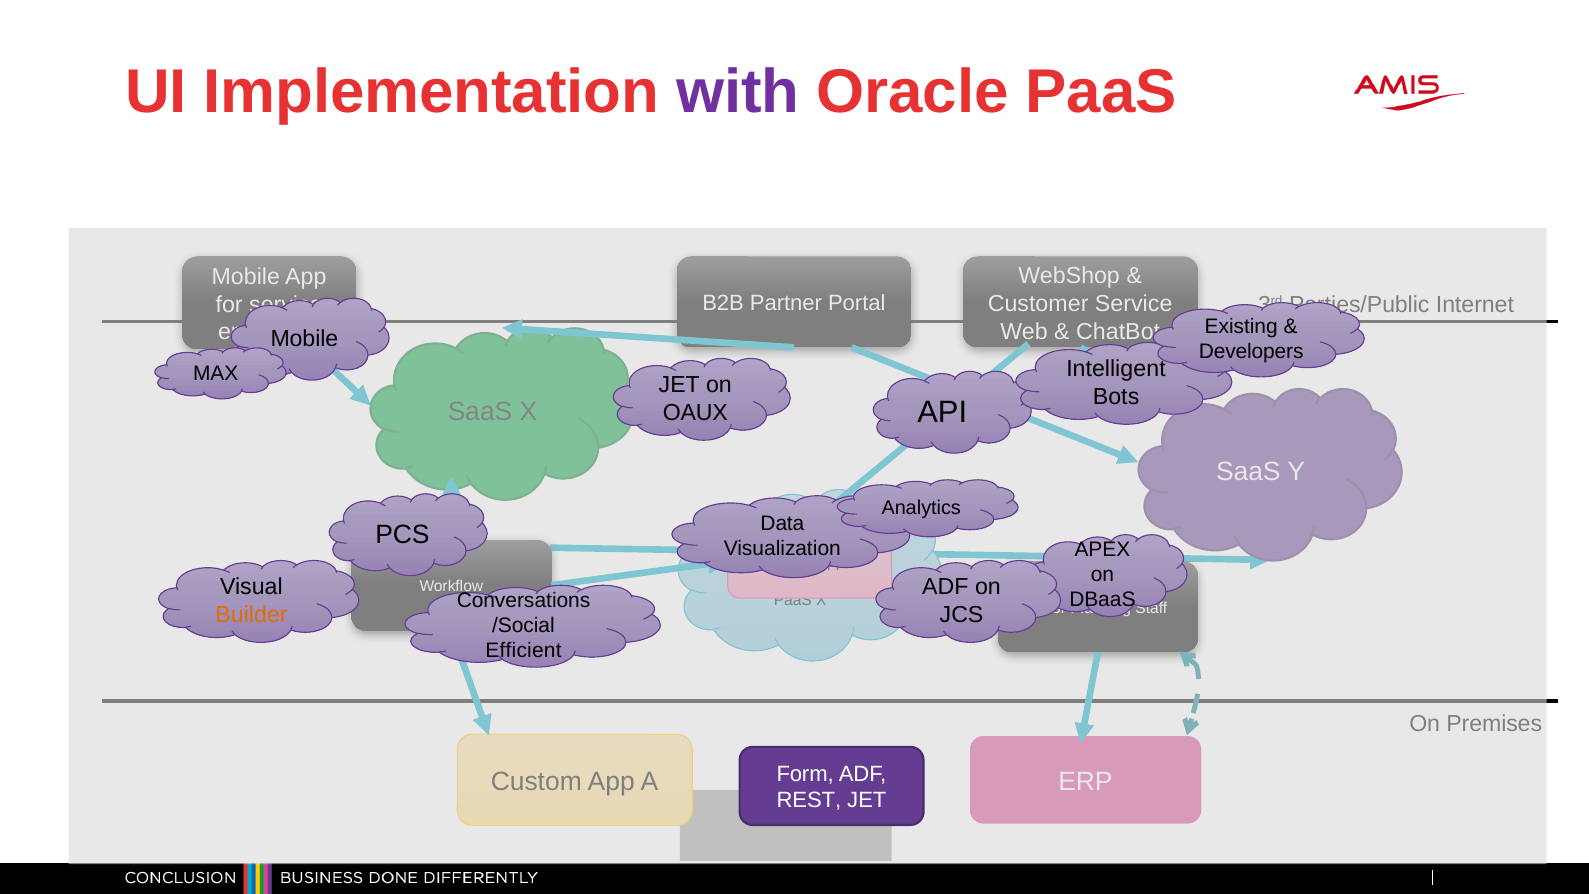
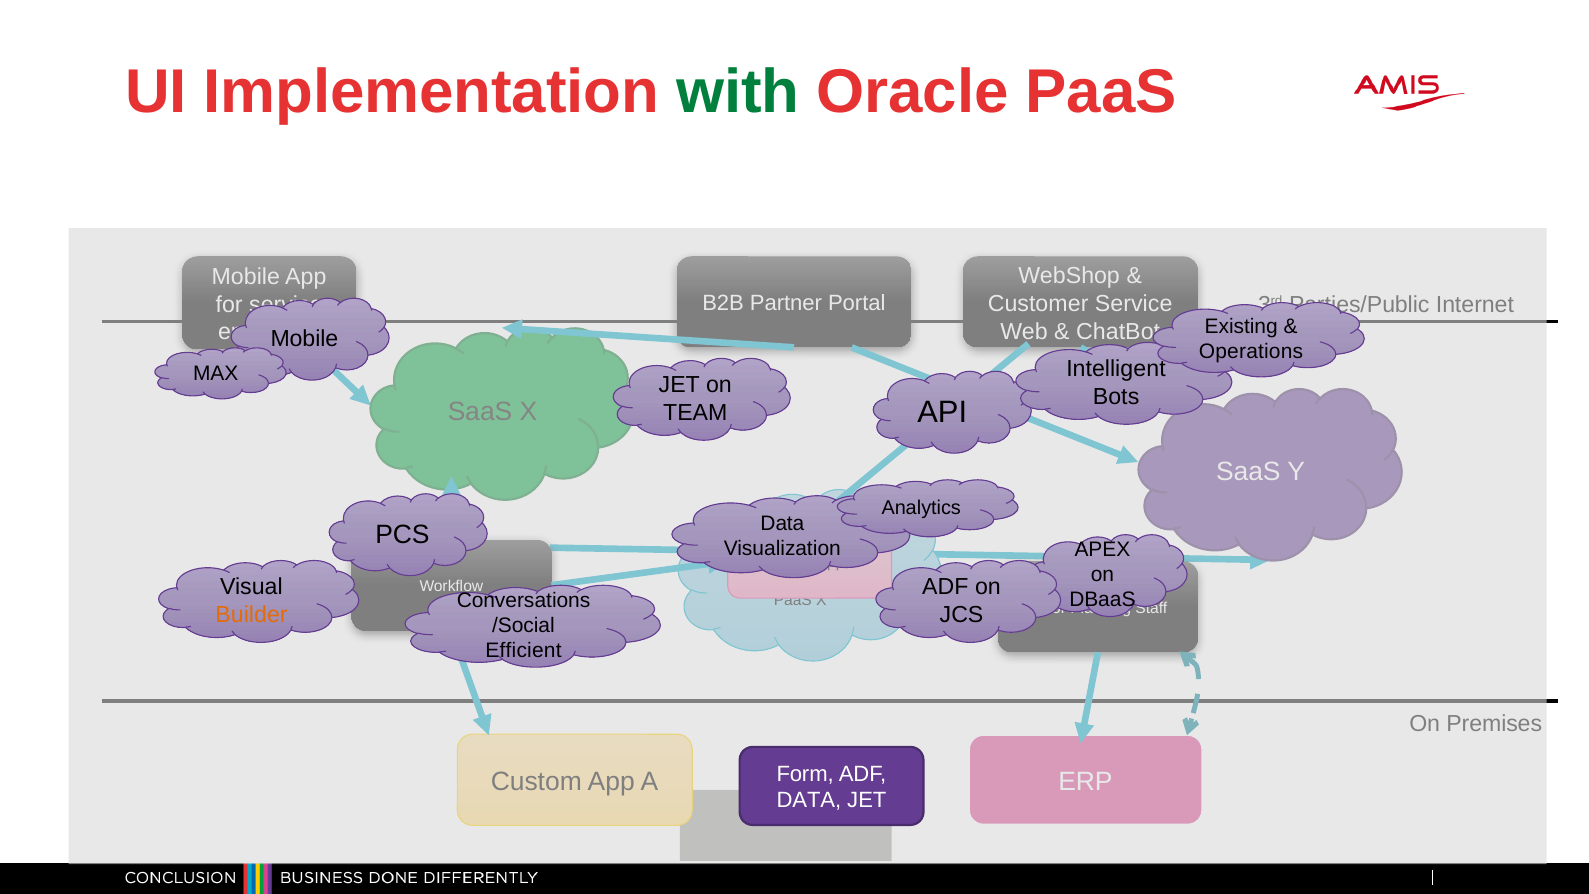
with colour: purple -> green (738, 92)
Developers: Developers -> Operations (1251, 352)
OAUX: OAUX -> TEAM (695, 413)
REST: REST -> DATA (809, 801)
